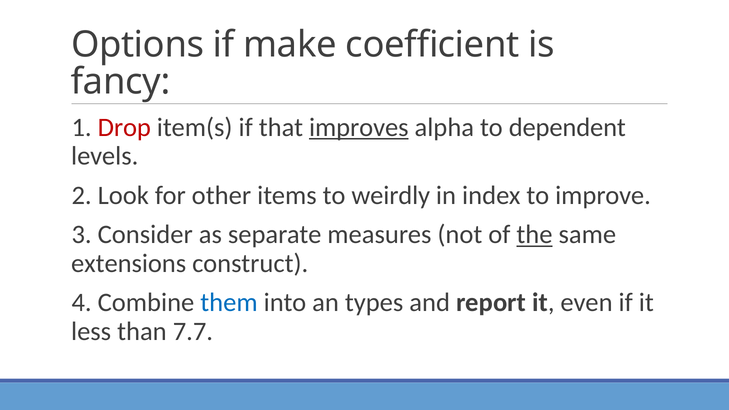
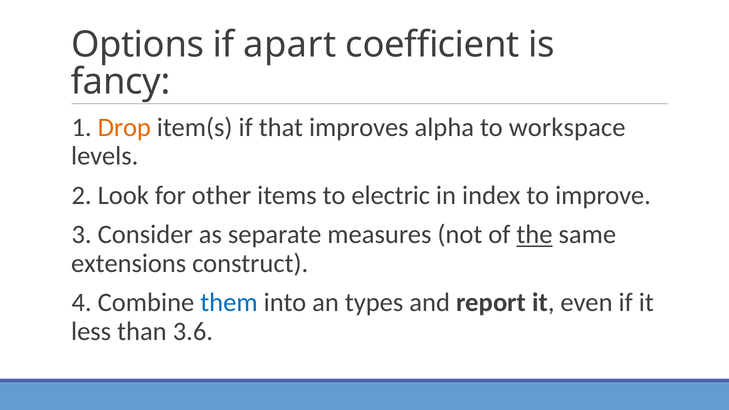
make: make -> apart (290, 44)
Drop colour: red -> orange (124, 127)
improves underline: present -> none (359, 127)
dependent: dependent -> workspace (567, 127)
weirdly: weirdly -> electric (391, 195)
7.7: 7.7 -> 3.6 (193, 331)
